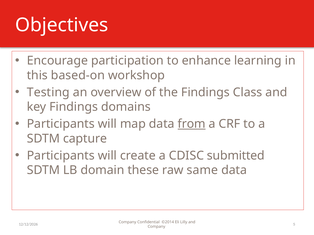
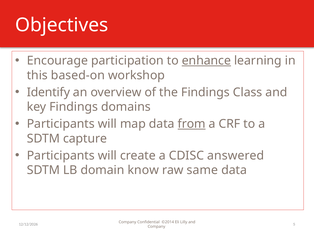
enhance underline: none -> present (206, 61)
Testing: Testing -> Identify (48, 93)
submitted: submitted -> answered (236, 156)
these: these -> know (143, 171)
